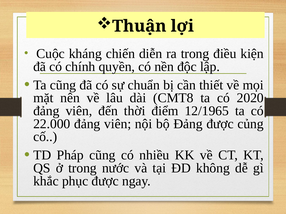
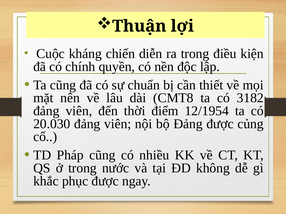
2020: 2020 -> 3182 (250, 98)
12/1965: 12/1965 -> 12/1954 (207, 111)
22.000: 22.000 -> 20.030 (52, 124)
